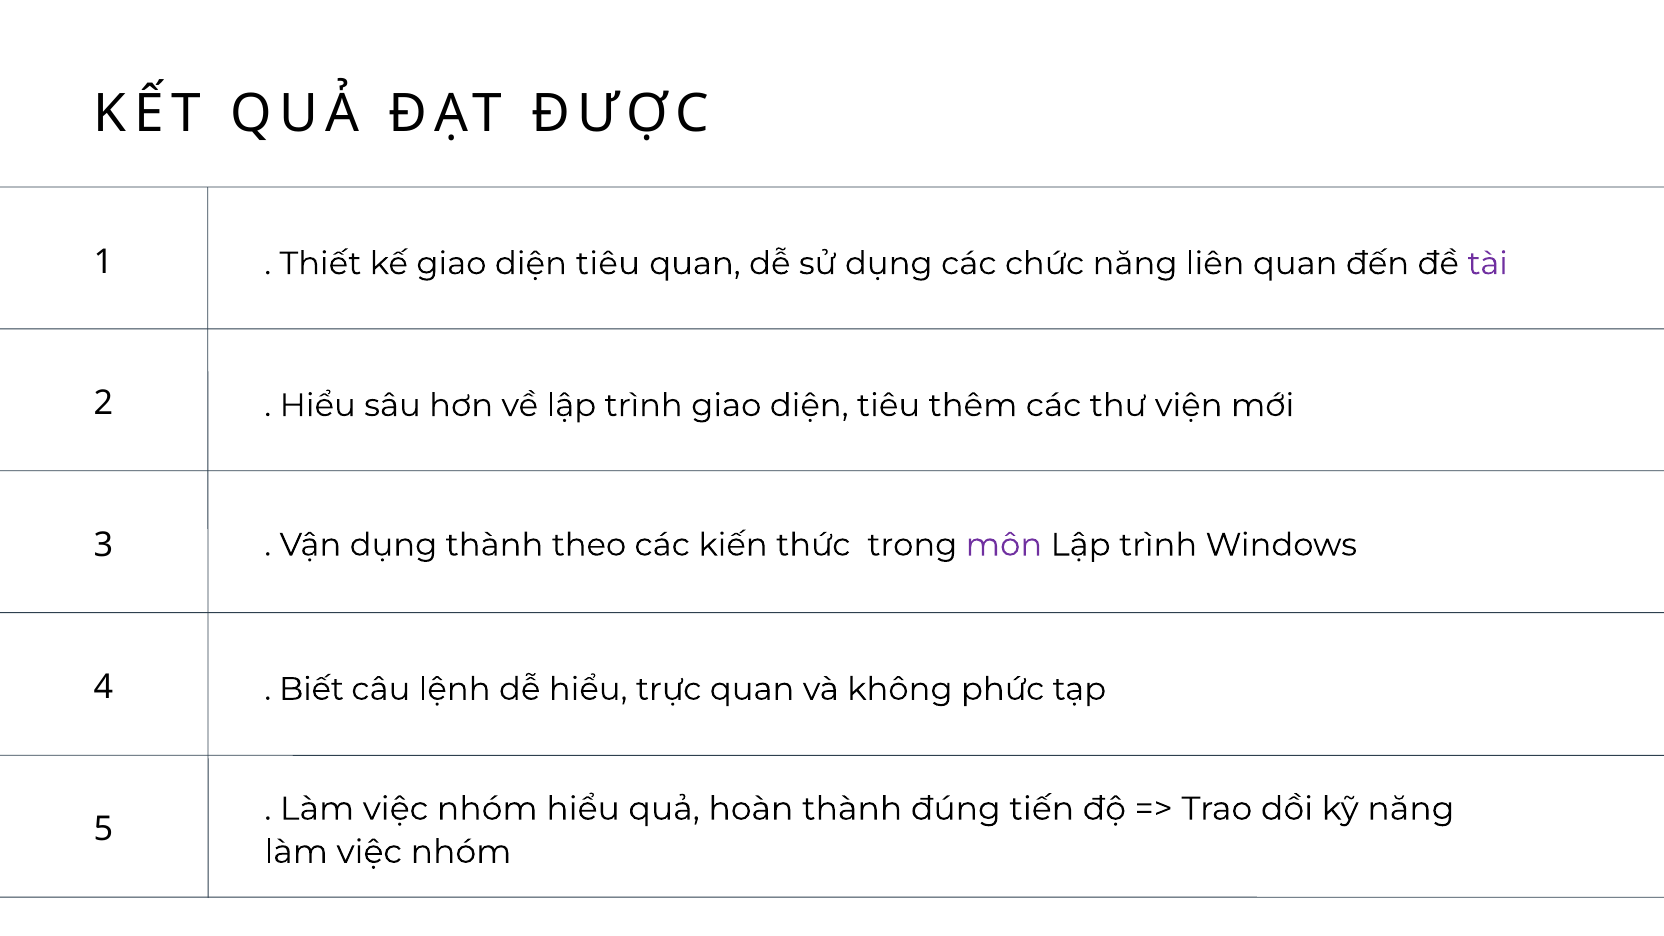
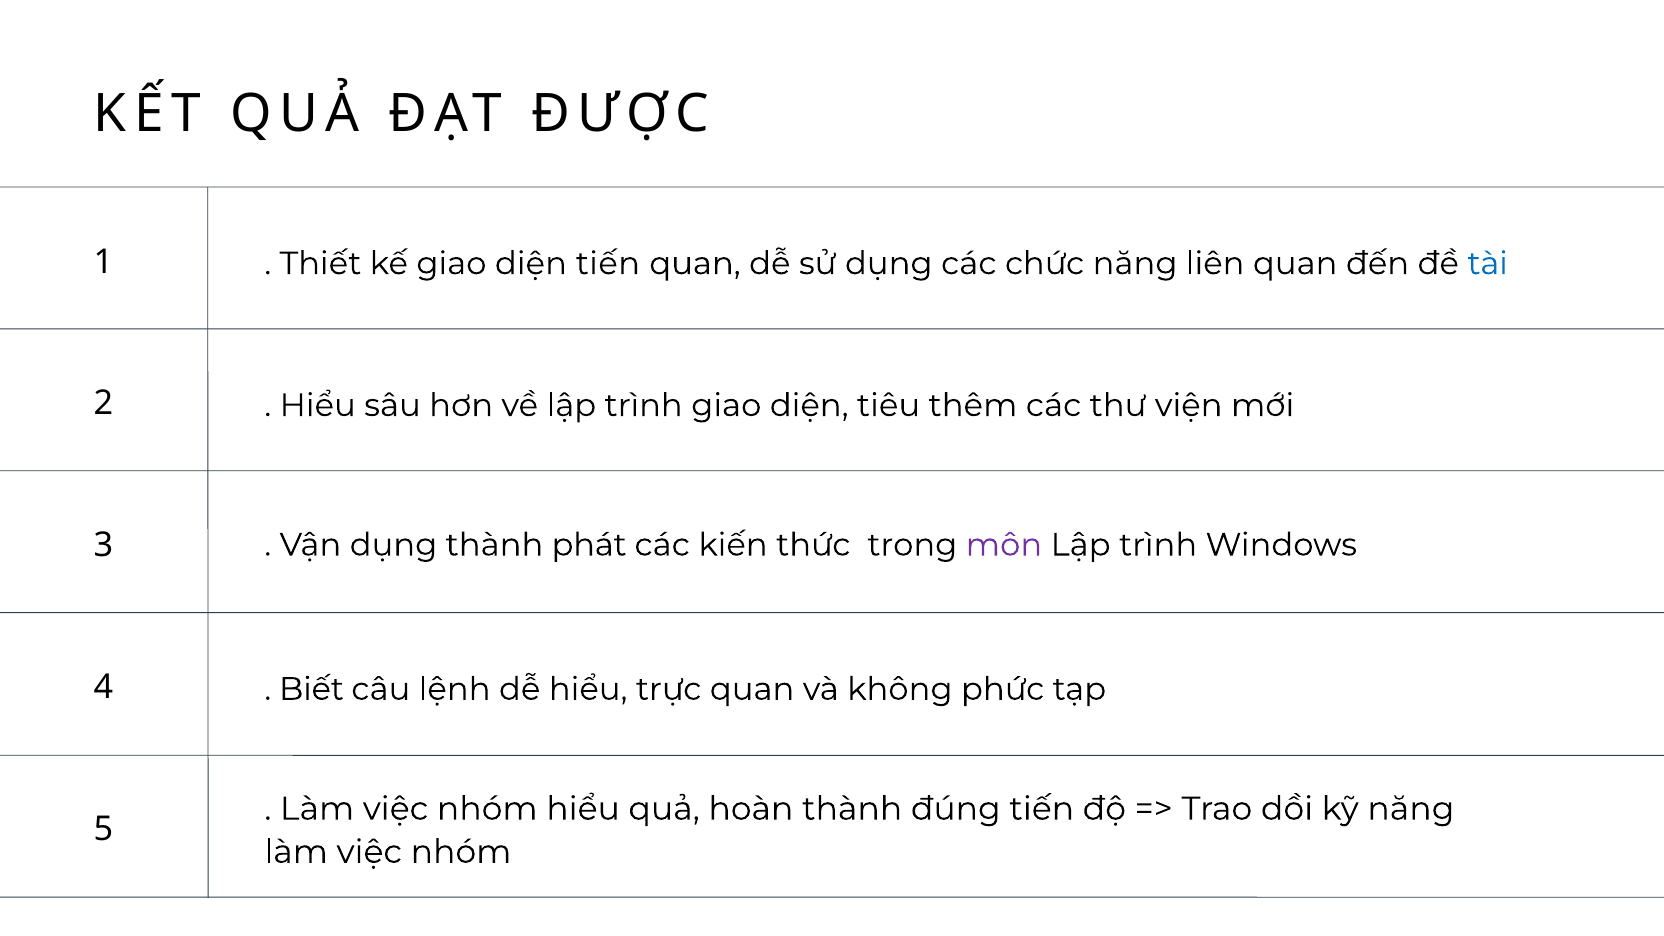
kế giao diện tiêu: tiêu -> tiến (608, 264)
tài colour: purple -> blue (1488, 264)
theo: theo -> phát (589, 545)
